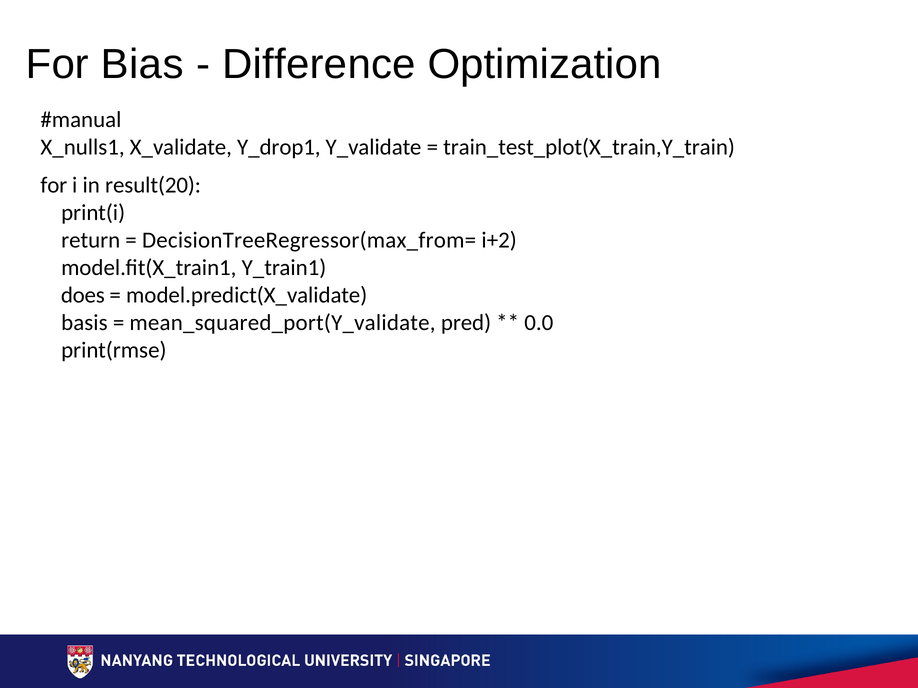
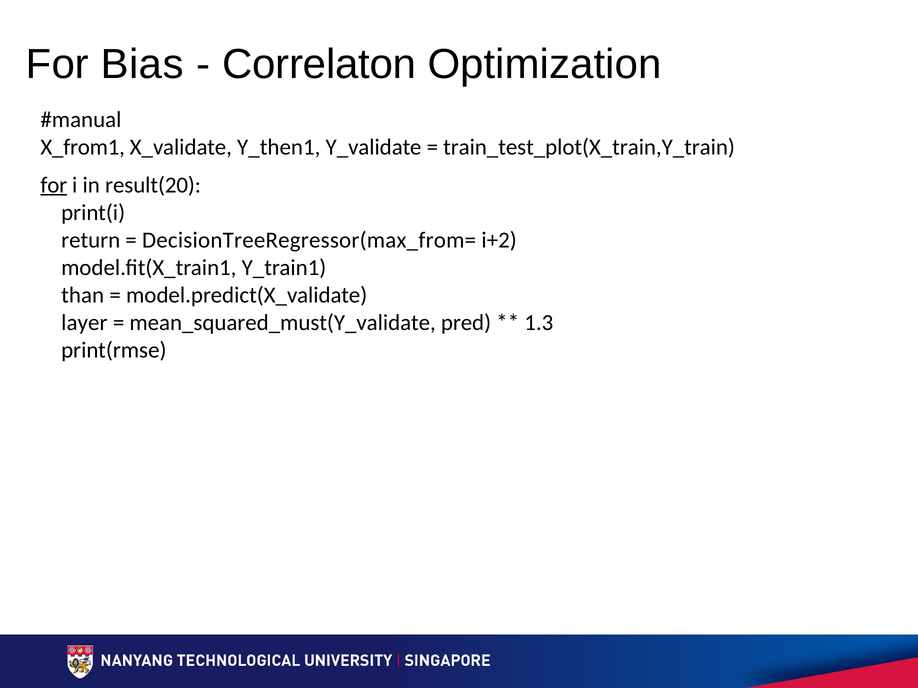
Difference: Difference -> Correlaton (319, 65)
X_nulls1: X_nulls1 -> X_from1 (83, 147)
Y_drop1: Y_drop1 -> Y_then1 (279, 147)
for underline: none -> present (54, 185)
does: does -> than (83, 295)
basis: basis -> layer (84, 323)
mean_squared_port(Y_validate: mean_squared_port(Y_validate -> mean_squared_must(Y_validate (283, 323)
0.0: 0.0 -> 1.3 (539, 323)
